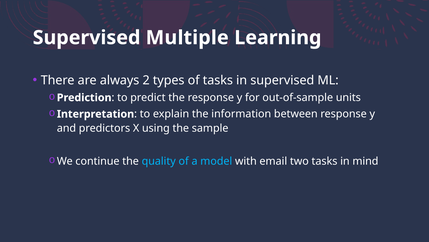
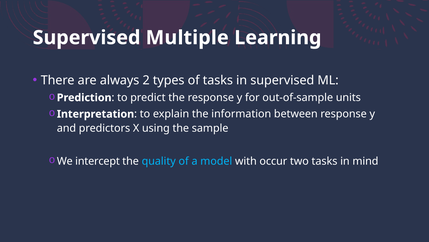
continue: continue -> intercept (98, 161)
email: email -> occur (273, 161)
